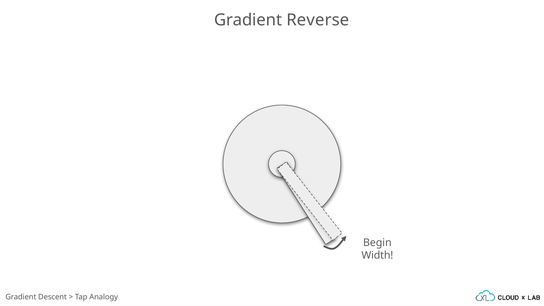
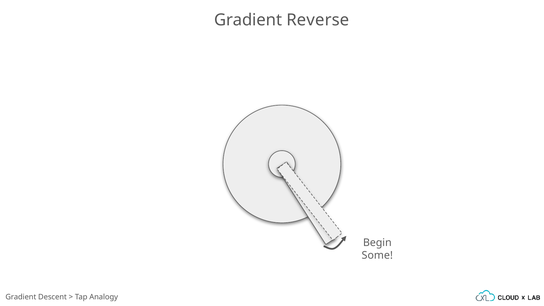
Width: Width -> Some (377, 255)
